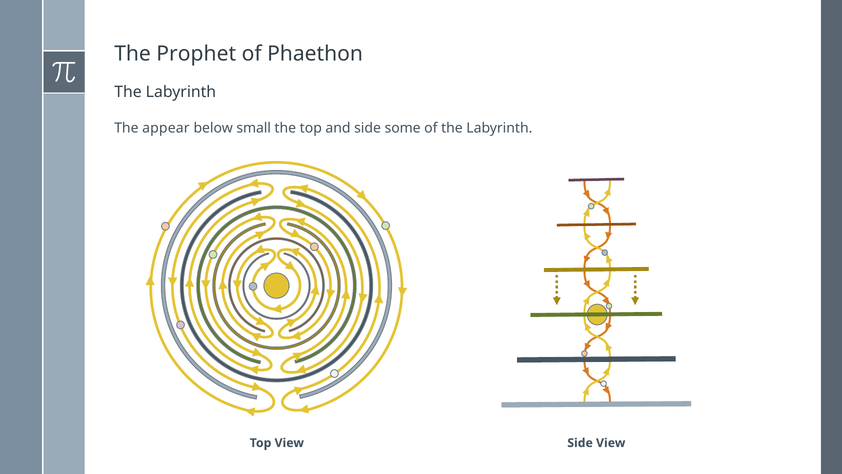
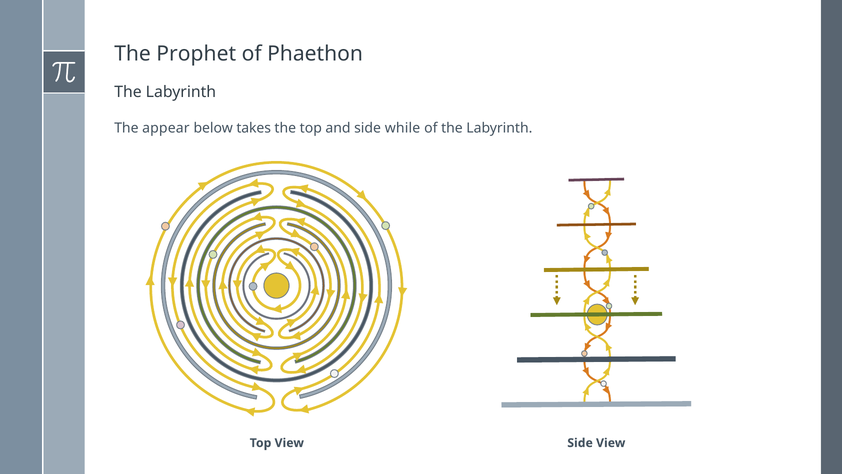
small: small -> takes (254, 128)
some: some -> while (403, 128)
